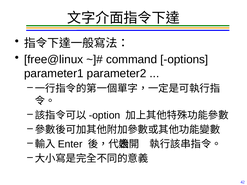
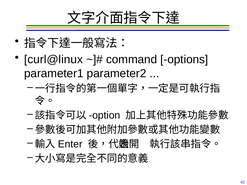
free@linux: free@linux -> curl@linux (54, 60)
